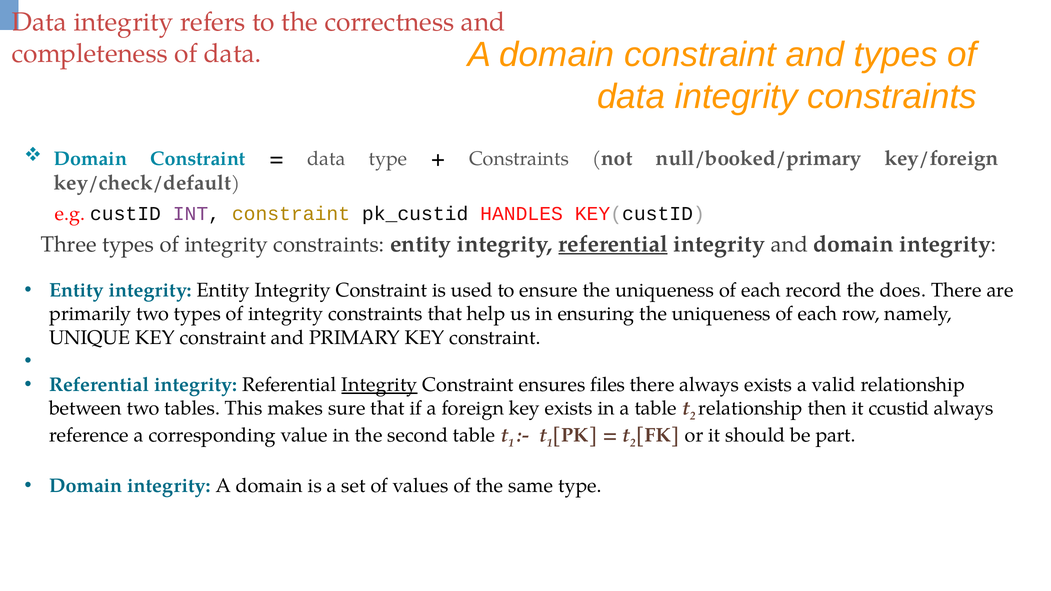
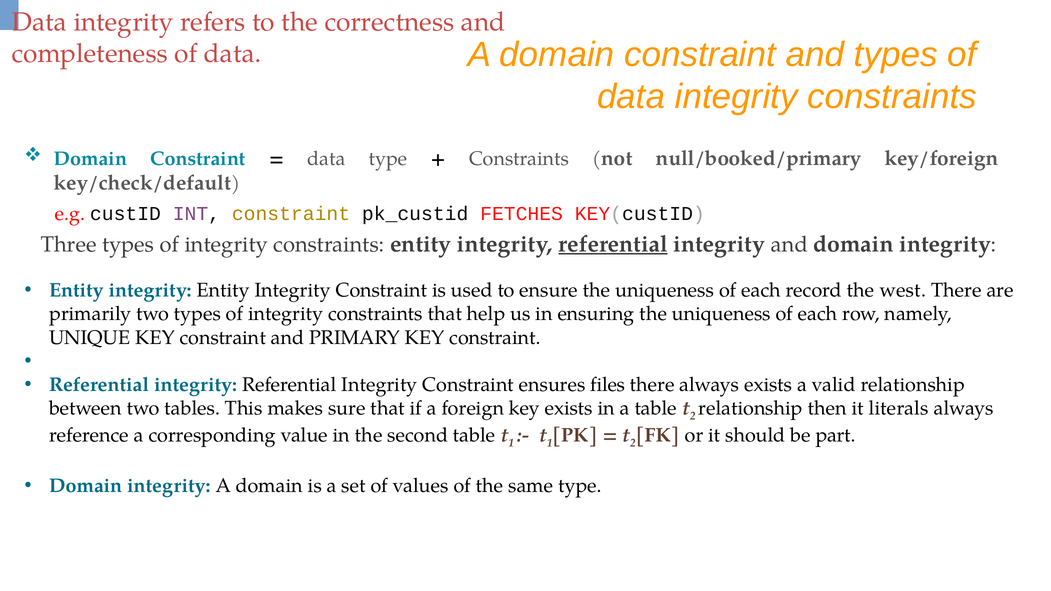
HANDLES: HANDLES -> FETCHES (522, 214)
does: does -> west (903, 290)
Integrity underline: present -> none (379, 385)
ccustid: ccustid -> literals (899, 409)
